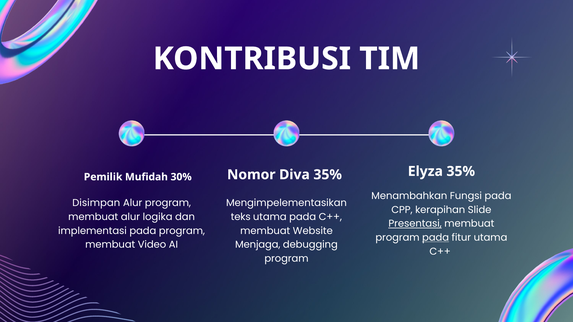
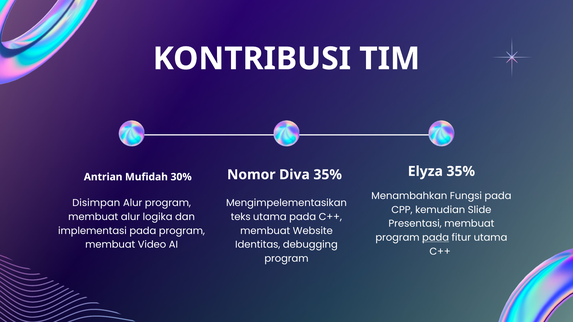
Pemilik: Pemilik -> Antrian (103, 177)
kerapihan: kerapihan -> kemudian (440, 210)
Presentasi underline: present -> none (415, 224)
Menjaga: Menjaga -> Identitas (258, 245)
